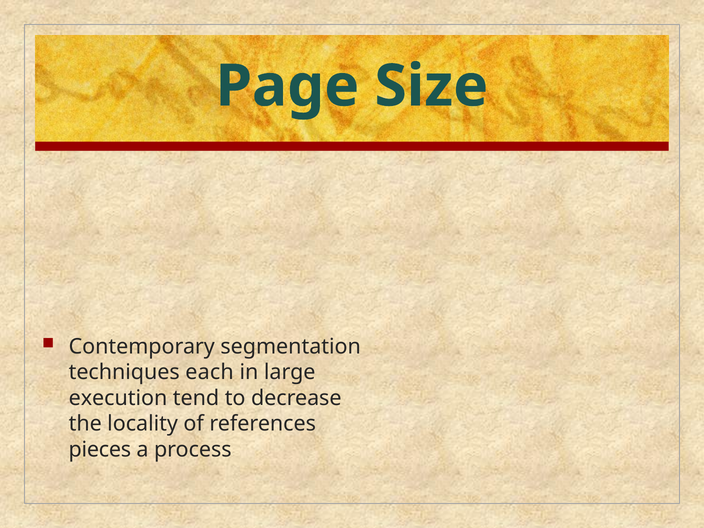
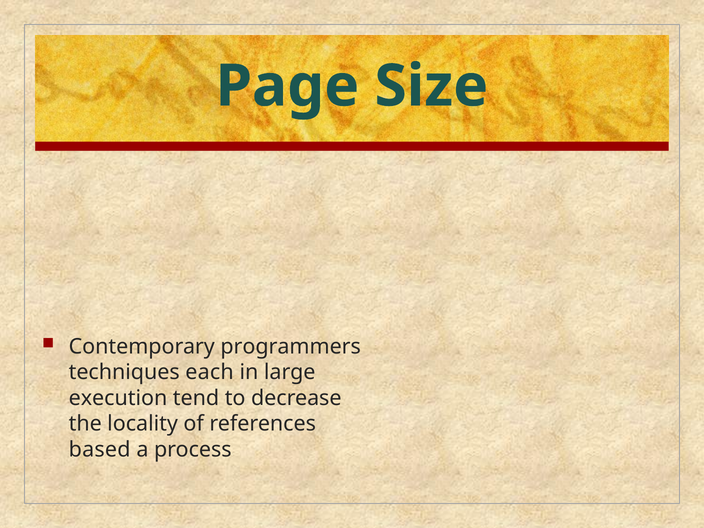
segmentation: segmentation -> programmers (291, 346)
pieces: pieces -> based (100, 450)
